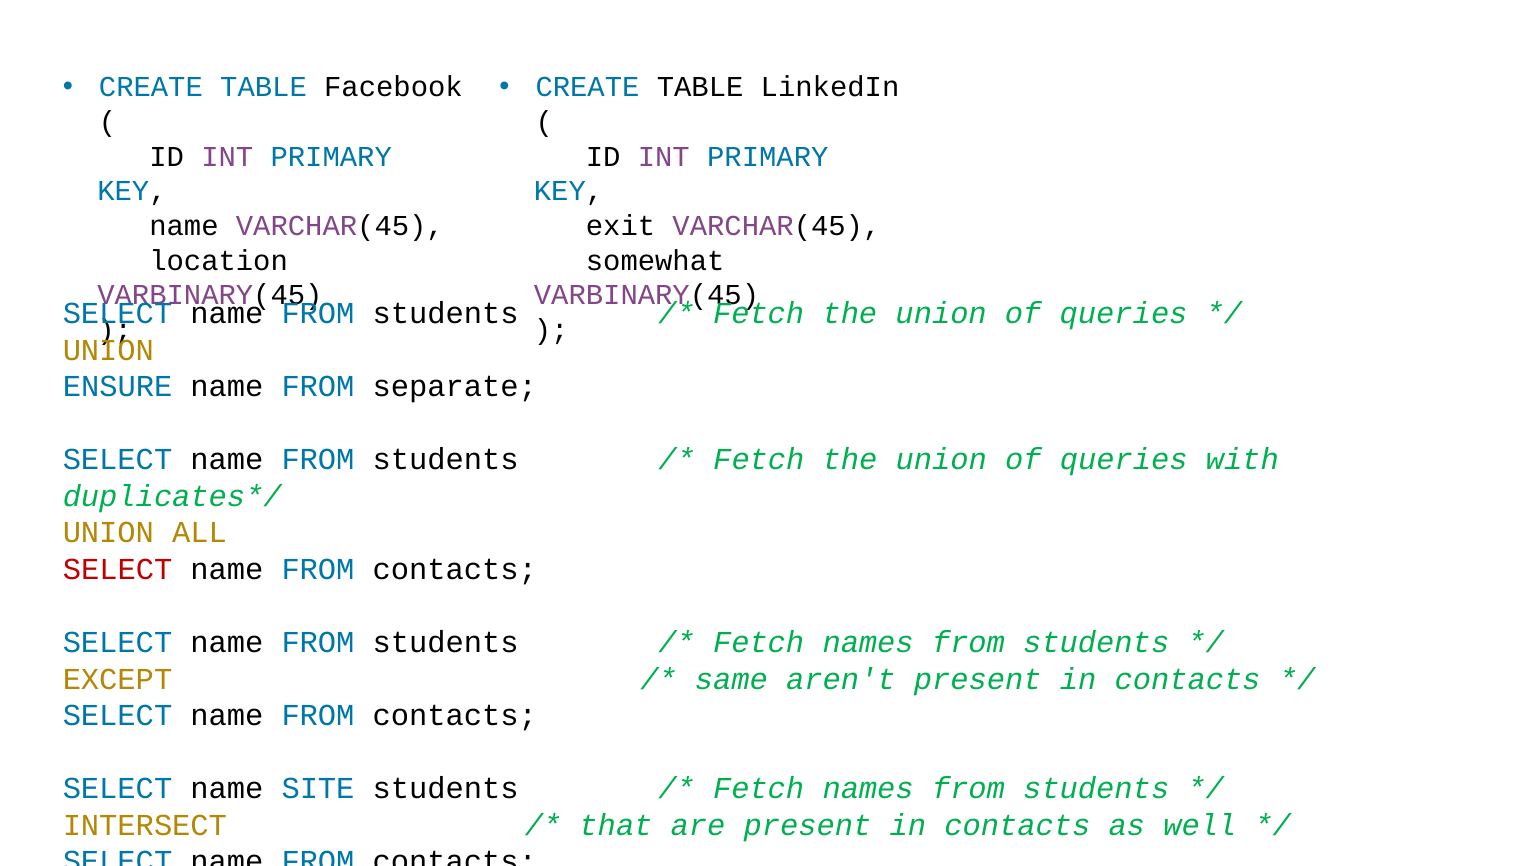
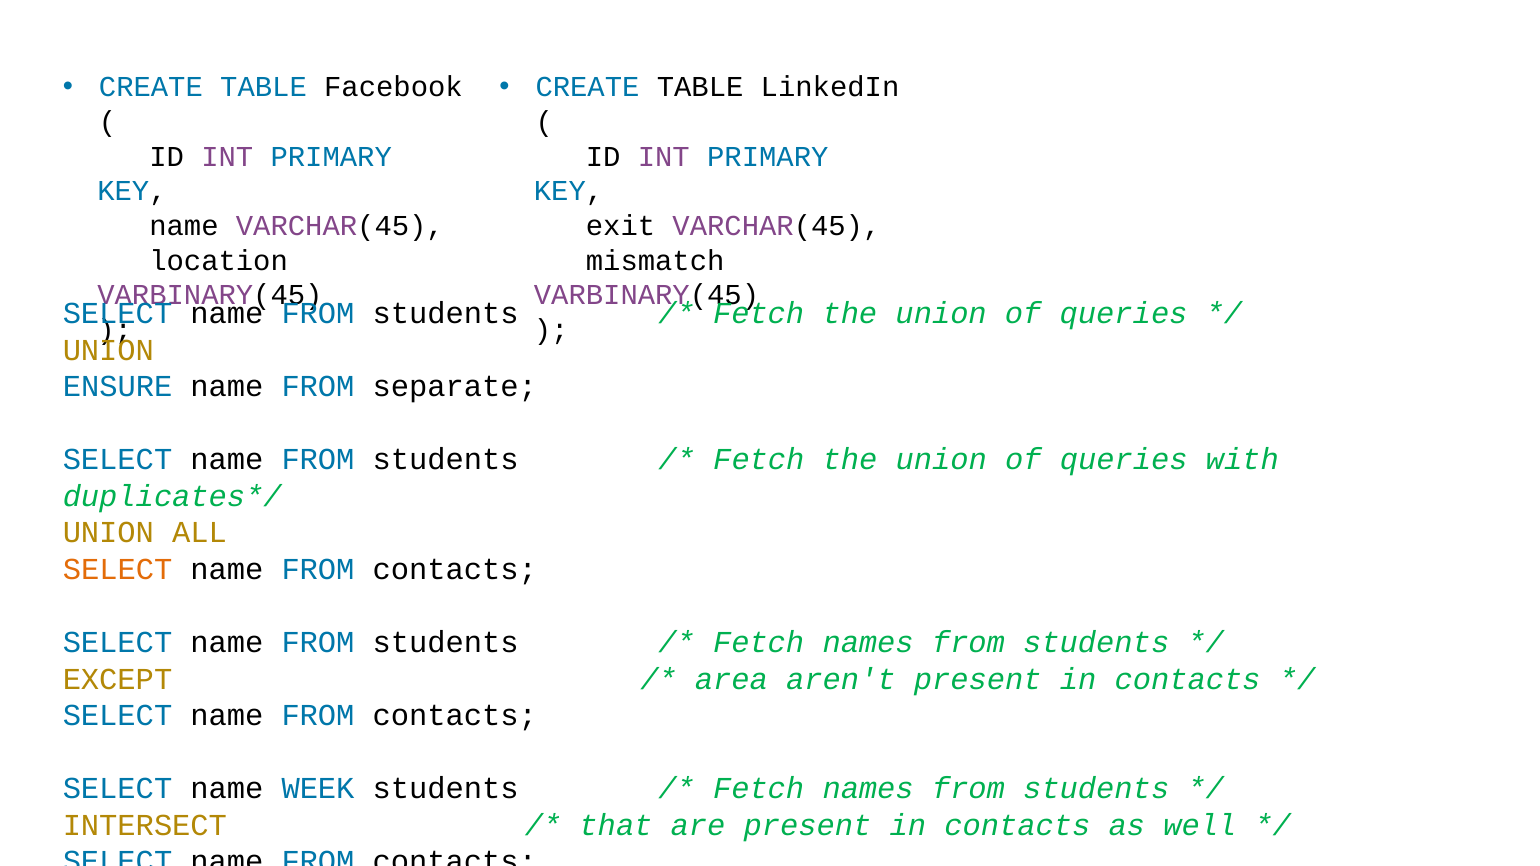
somewhat: somewhat -> mismatch (655, 261)
SELECT colour: red -> orange (118, 570)
same: same -> area (731, 679)
SITE: SITE -> WEEK (318, 789)
